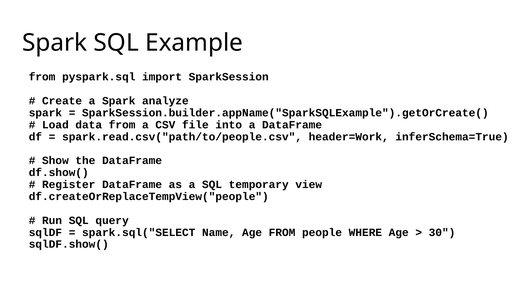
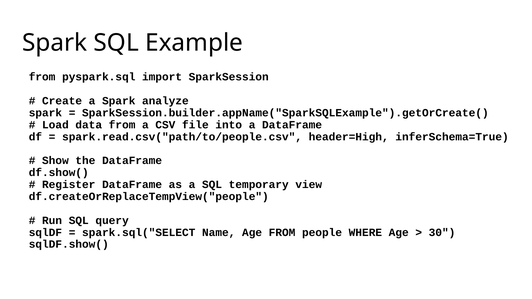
header=Work: header=Work -> header=High (349, 137)
